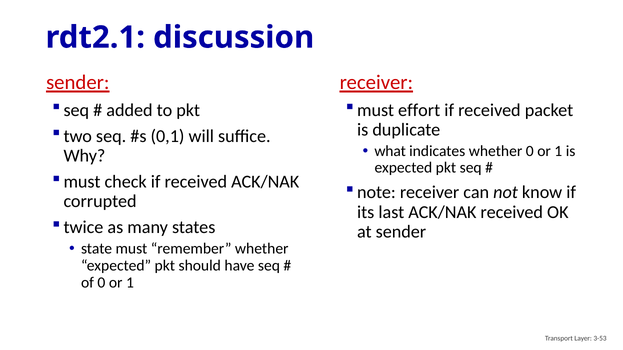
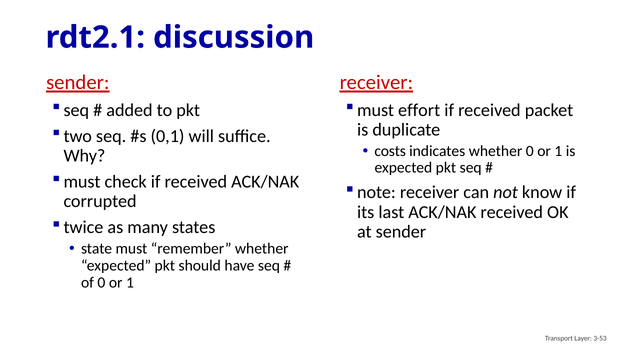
what: what -> costs (390, 151)
